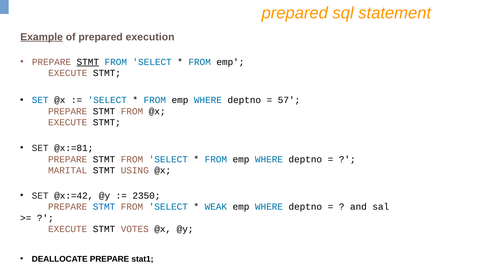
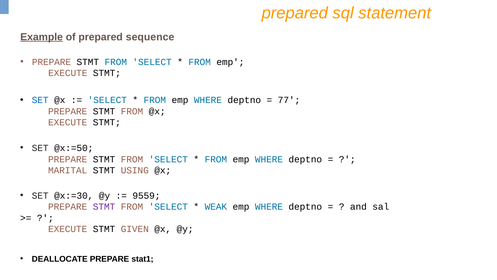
execution: execution -> sequence (150, 37)
STMT underline: present -> none (88, 62)
57: 57 -> 77 (289, 100)
@x:=81: @x:=81 -> @x:=50 (74, 148)
@x:=42: @x:=42 -> @x:=30 (74, 195)
2350: 2350 -> 9559 (146, 195)
STMT colour: blue -> purple (104, 207)
VOTES: VOTES -> GIVEN (135, 229)
